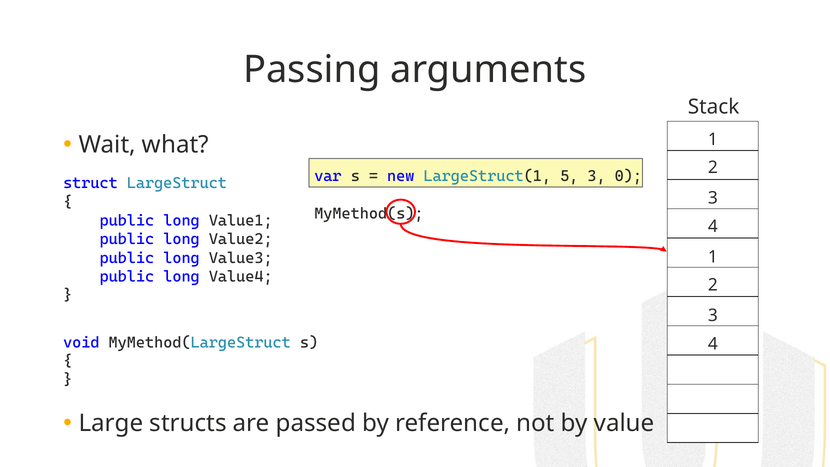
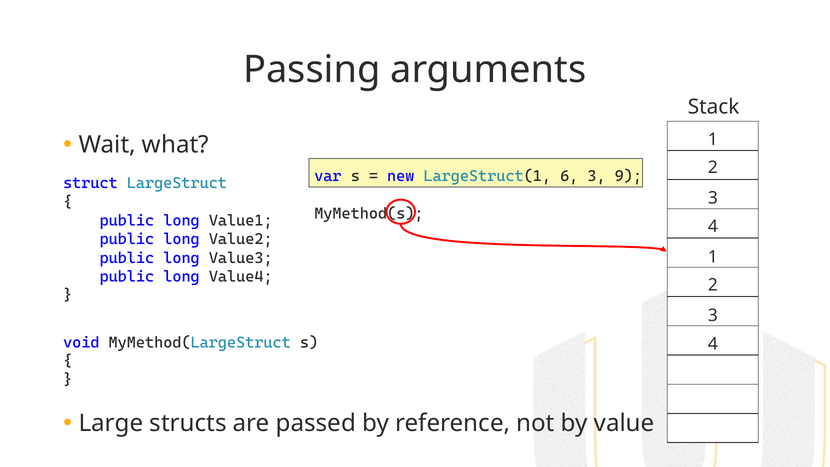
5: 5 -> 6 (569, 176)
0: 0 -> 9 (628, 176)
